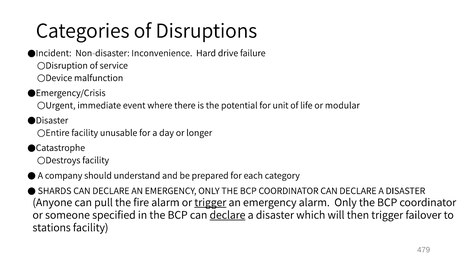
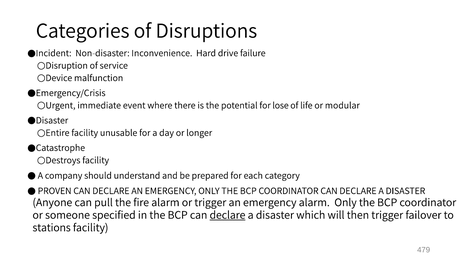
unit: unit -> lose (281, 105)
SHARDS: SHARDS -> PROVEN (55, 191)
trigger underline: present -> none (210, 202)
